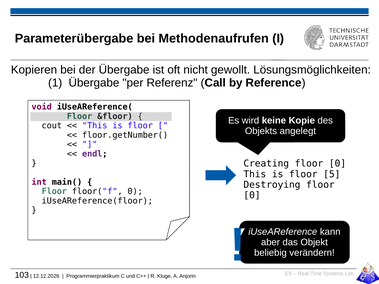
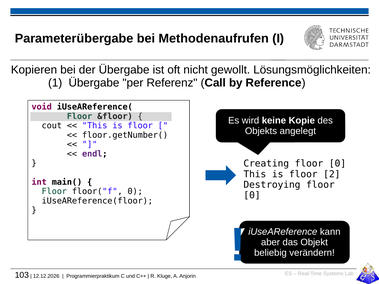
5: 5 -> 2 (332, 174)
